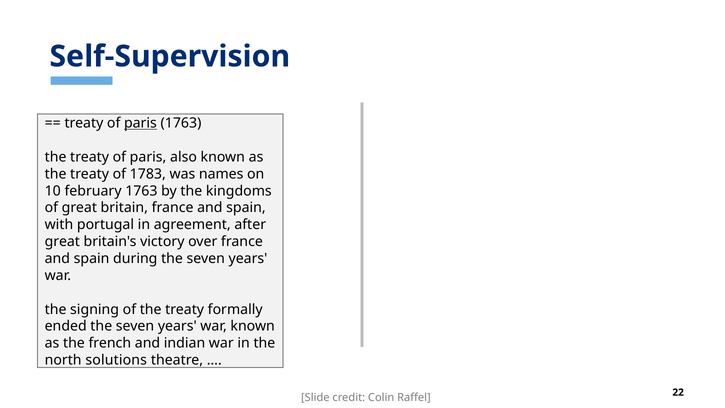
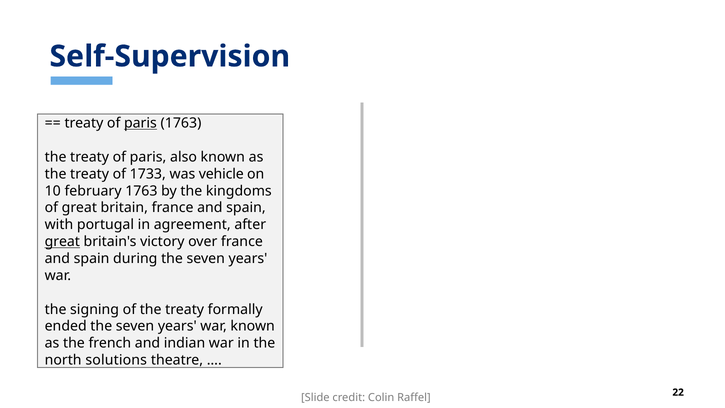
1783: 1783 -> 1733 (148, 174)
names: names -> vehicle (221, 174)
great underline: none -> present (62, 242)
